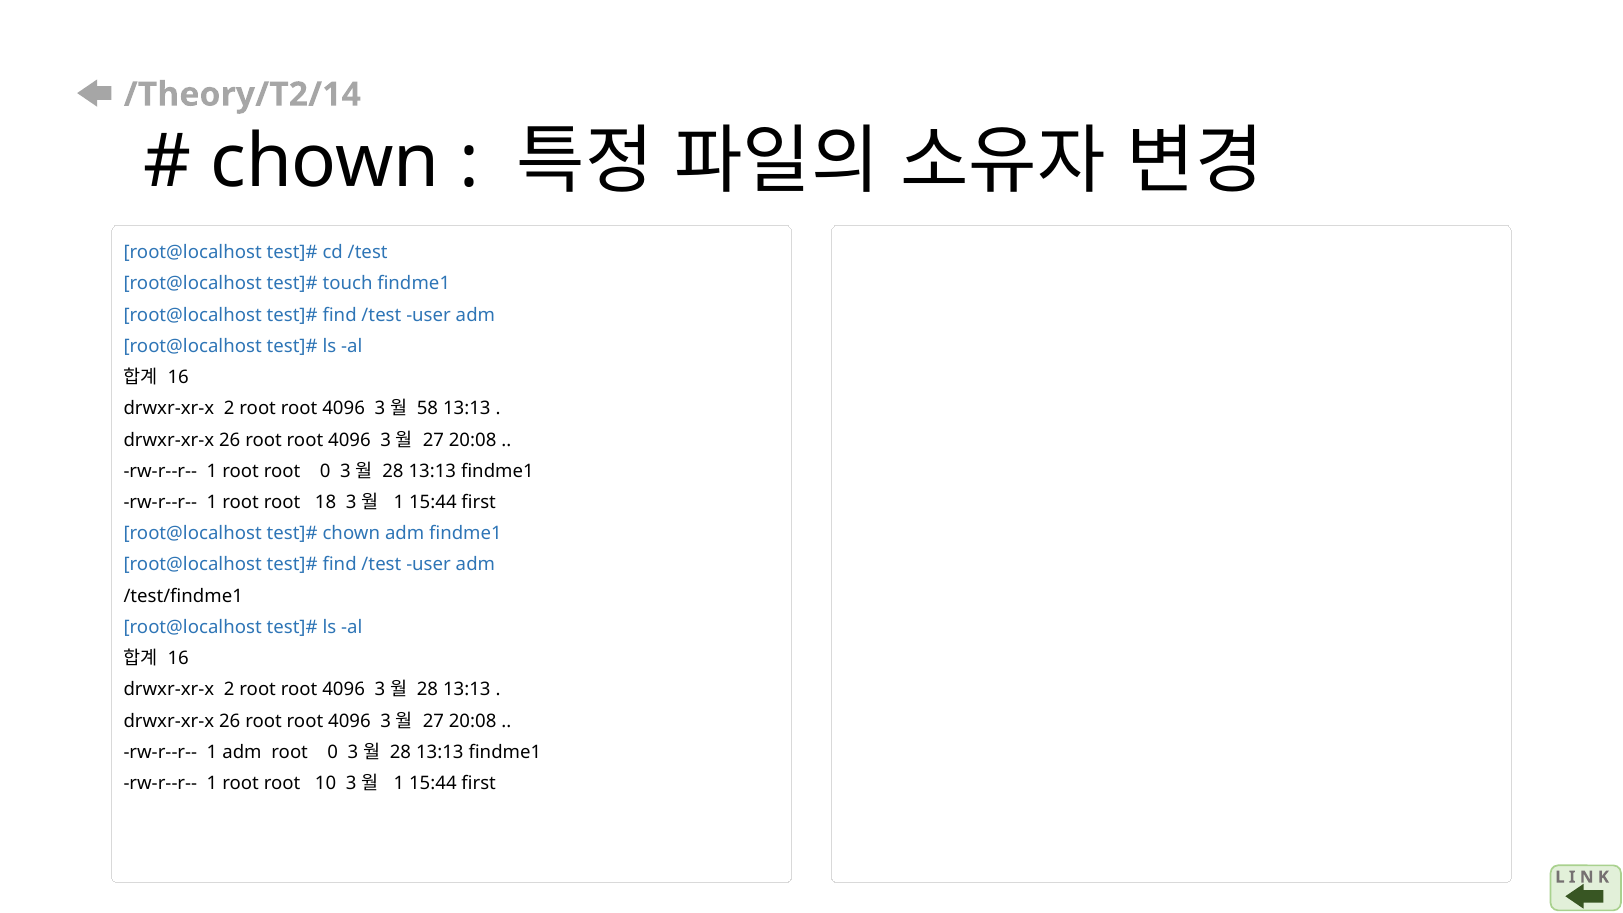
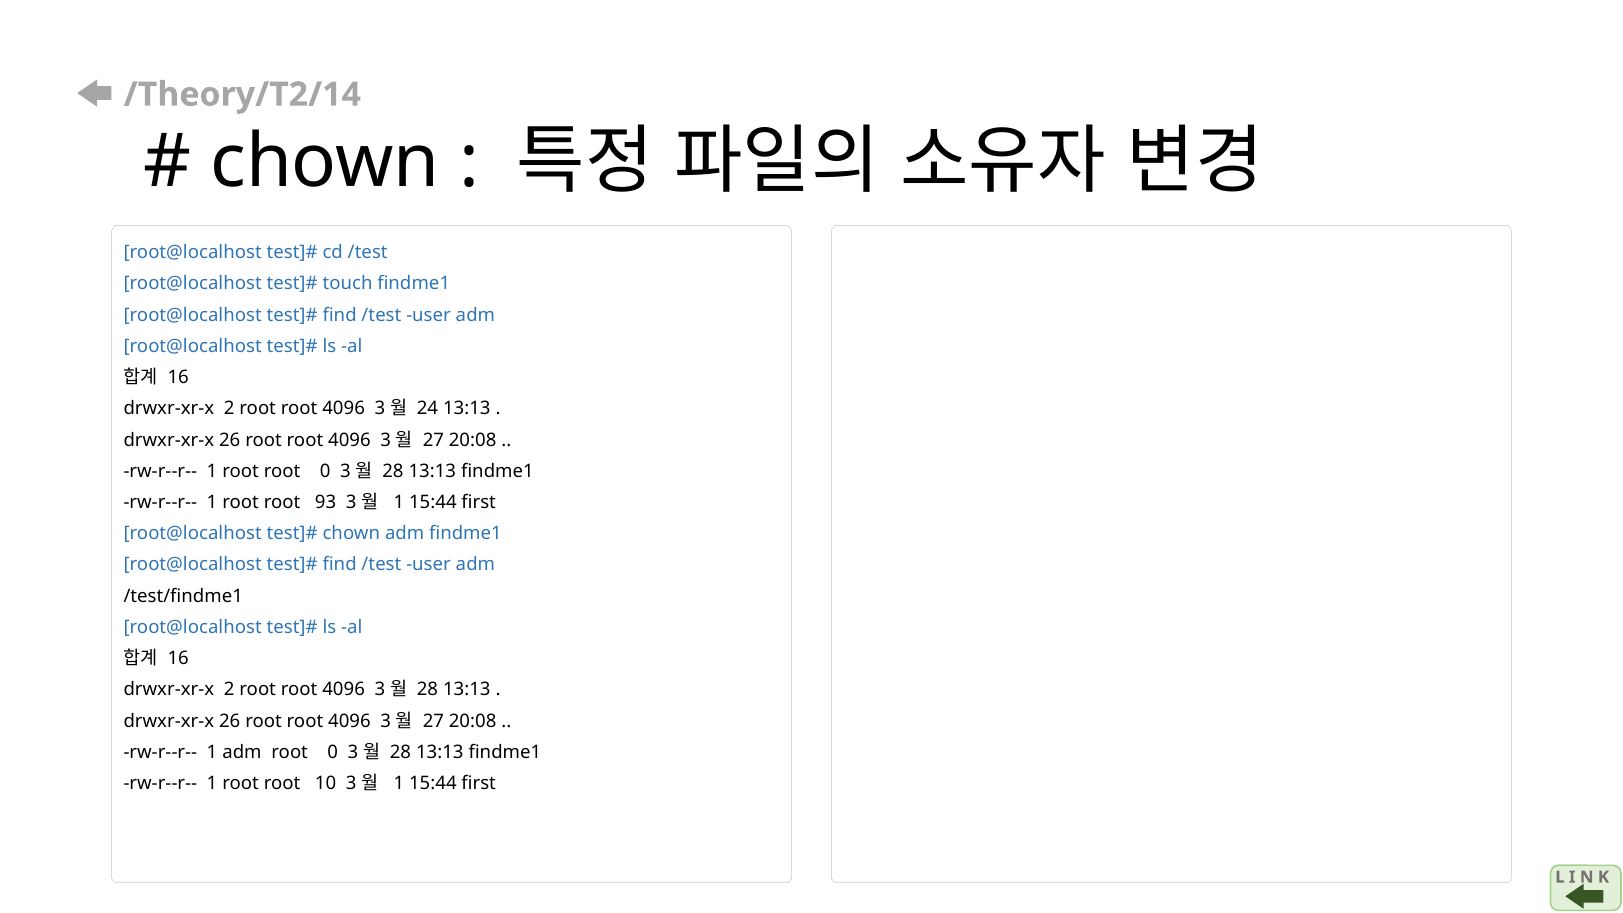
58: 58 -> 24 (427, 409)
18: 18 -> 93 (326, 502)
